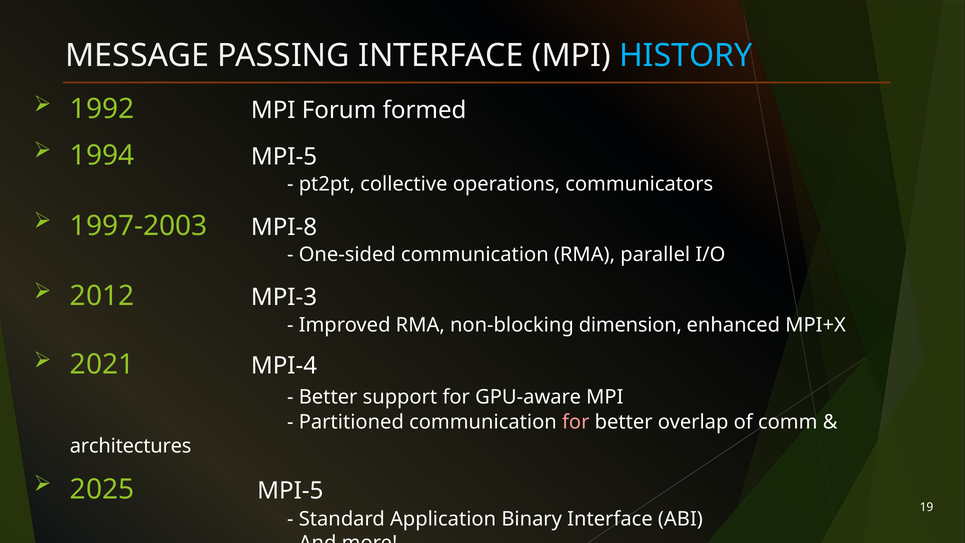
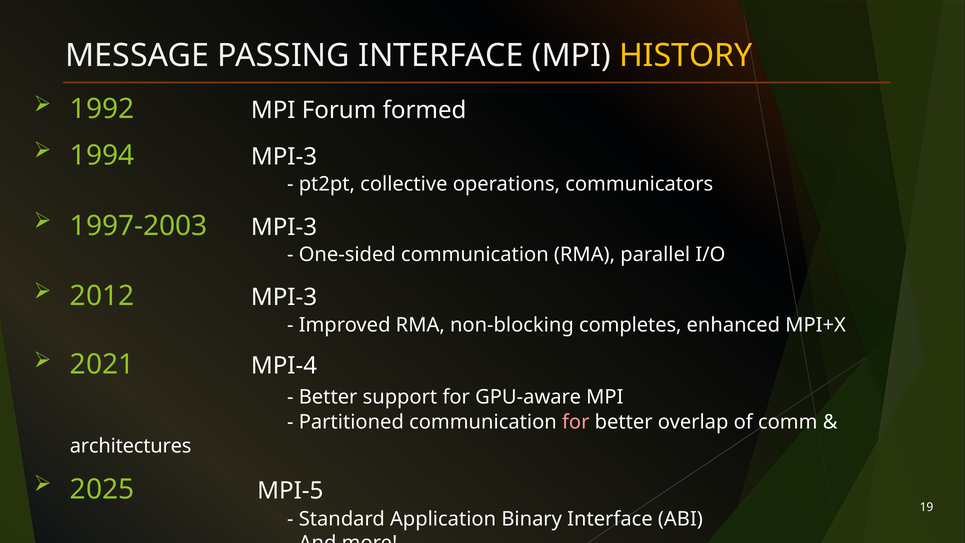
HISTORY colour: light blue -> yellow (686, 56)
1994 MPI-5: MPI-5 -> MPI-3 (284, 157)
1997-2003 MPI-8: MPI-8 -> MPI-3 (284, 227)
dimension: dimension -> completes (630, 325)
